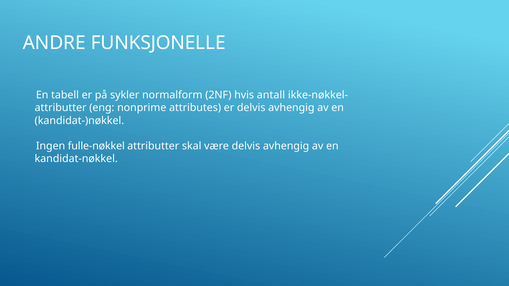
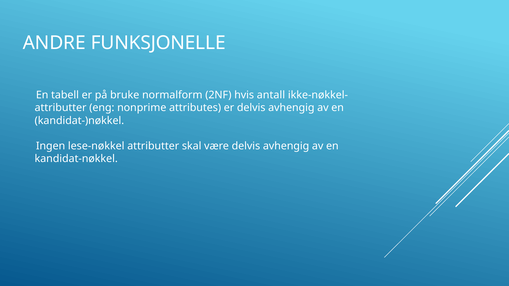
sykler: sykler -> bruke (125, 95)
fulle-nøkkel: fulle-nøkkel -> lese-nøkkel (96, 146)
